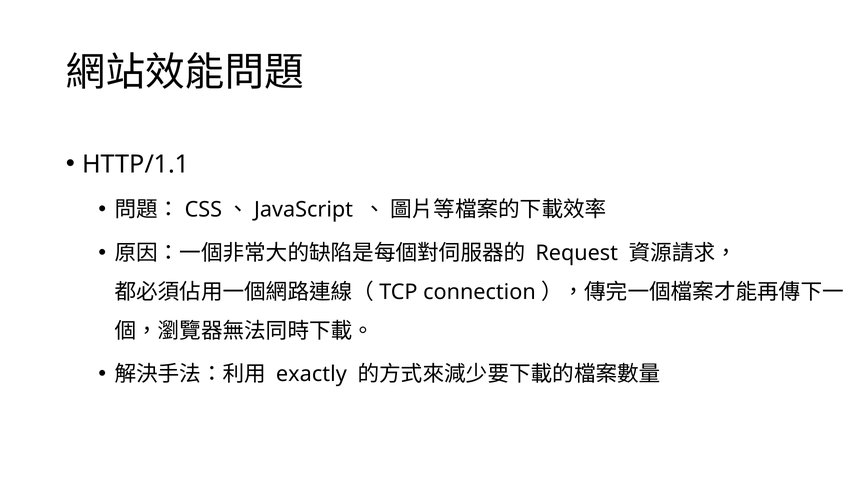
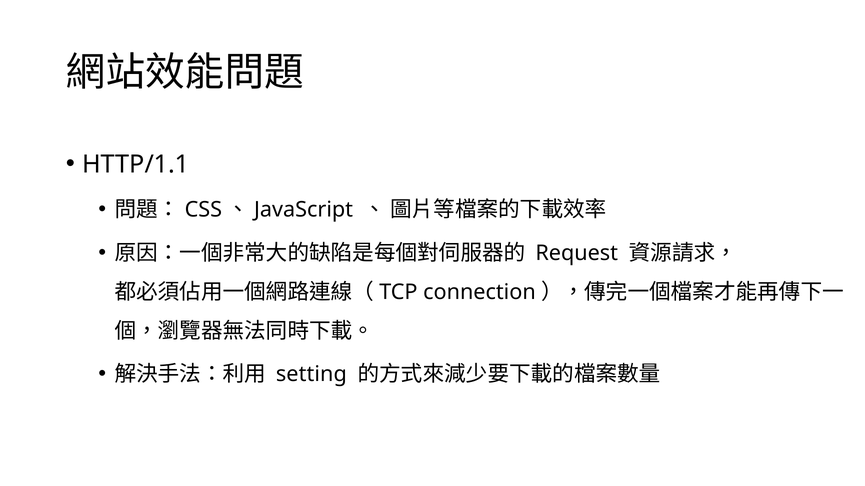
exactly: exactly -> setting (311, 375)
